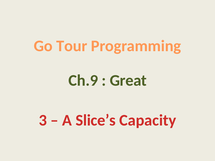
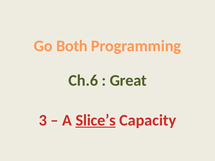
Tour: Tour -> Both (72, 46)
Ch.9: Ch.9 -> Ch.6 (83, 81)
Slice’s underline: none -> present (96, 120)
